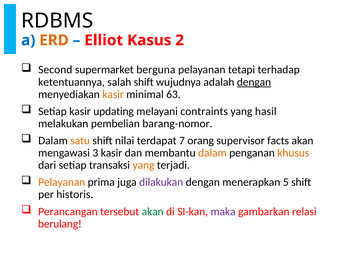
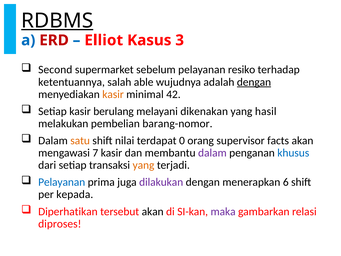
RDBMS underline: none -> present (57, 21)
ERD colour: orange -> red (54, 40)
2: 2 -> 3 (180, 40)
berguna: berguna -> sebelum (156, 70)
tetapi: tetapi -> resiko (242, 70)
salah shift: shift -> able (144, 82)
63: 63 -> 42 (173, 94)
updating: updating -> berulang (114, 111)
contraints: contraints -> dikenakan (204, 111)
7: 7 -> 0 (182, 140)
3: 3 -> 7 (95, 153)
dalam colour: orange -> purple (212, 153)
khusus colour: orange -> blue (293, 153)
Pelayanan colour: orange -> blue (62, 182)
5: 5 -> 6 (286, 182)
historis: historis -> kepada (75, 194)
Perancangan: Perancangan -> Diperhatikan (68, 211)
akan colour: green -> black (153, 211)
berulang: berulang -> diproses (60, 224)
